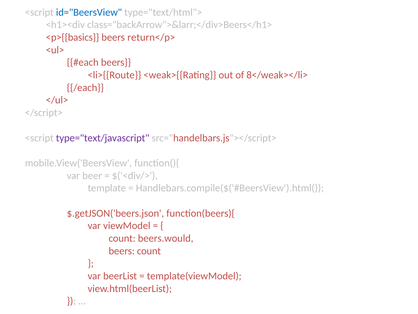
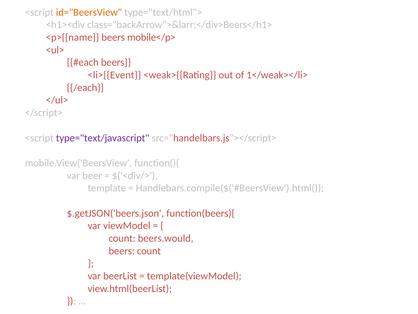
id="BeersView colour: blue -> orange (89, 12)
<p>{{basics: <p>{{basics -> <p>{{name (72, 37)
return</p>: return</p> -> mobile</p> (151, 37)
<li>{{Route: <li>{{Route -> <li>{{Event (114, 75)
8</weak></li>: 8</weak></li> -> 1</weak></li> (277, 75)
